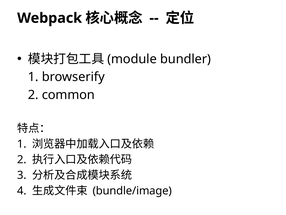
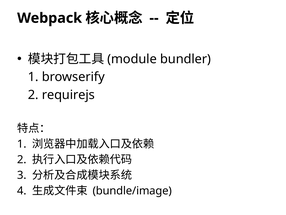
common: common -> requirejs (68, 95)
